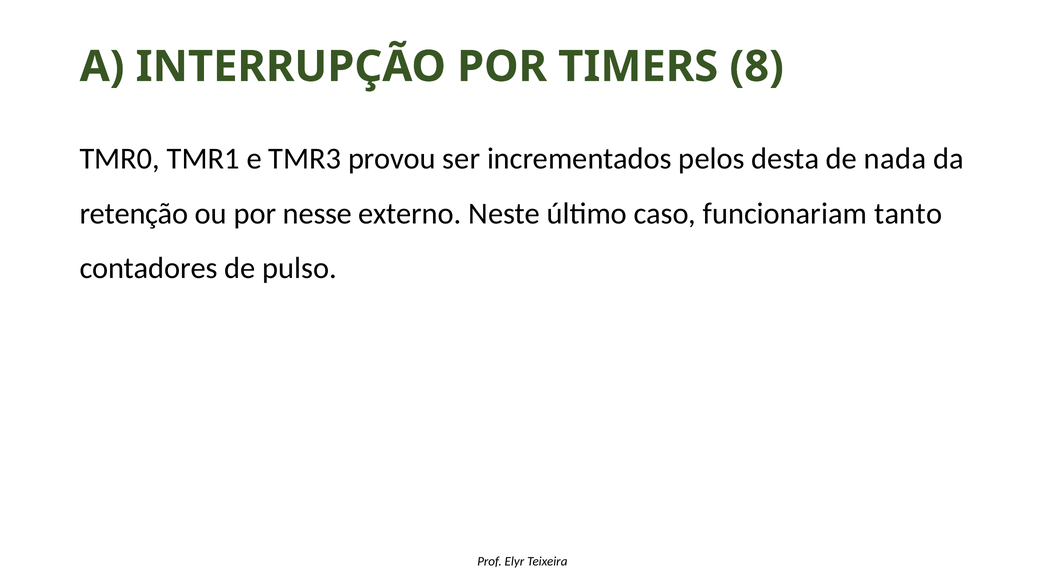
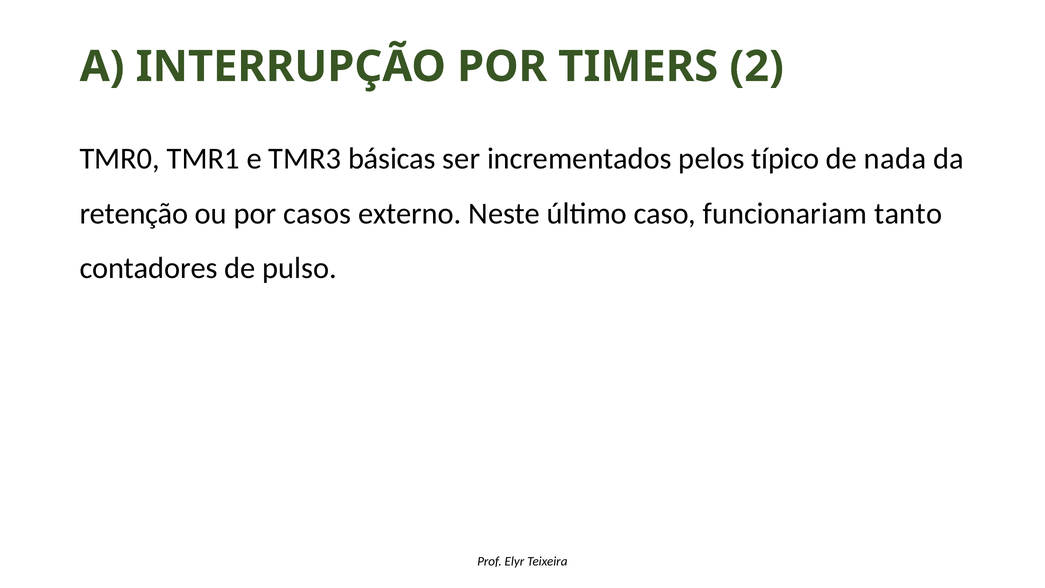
8: 8 -> 2 (757, 67)
provou: provou -> básicas (392, 159)
desta: desta -> típico (785, 159)
nesse: nesse -> casos (317, 213)
